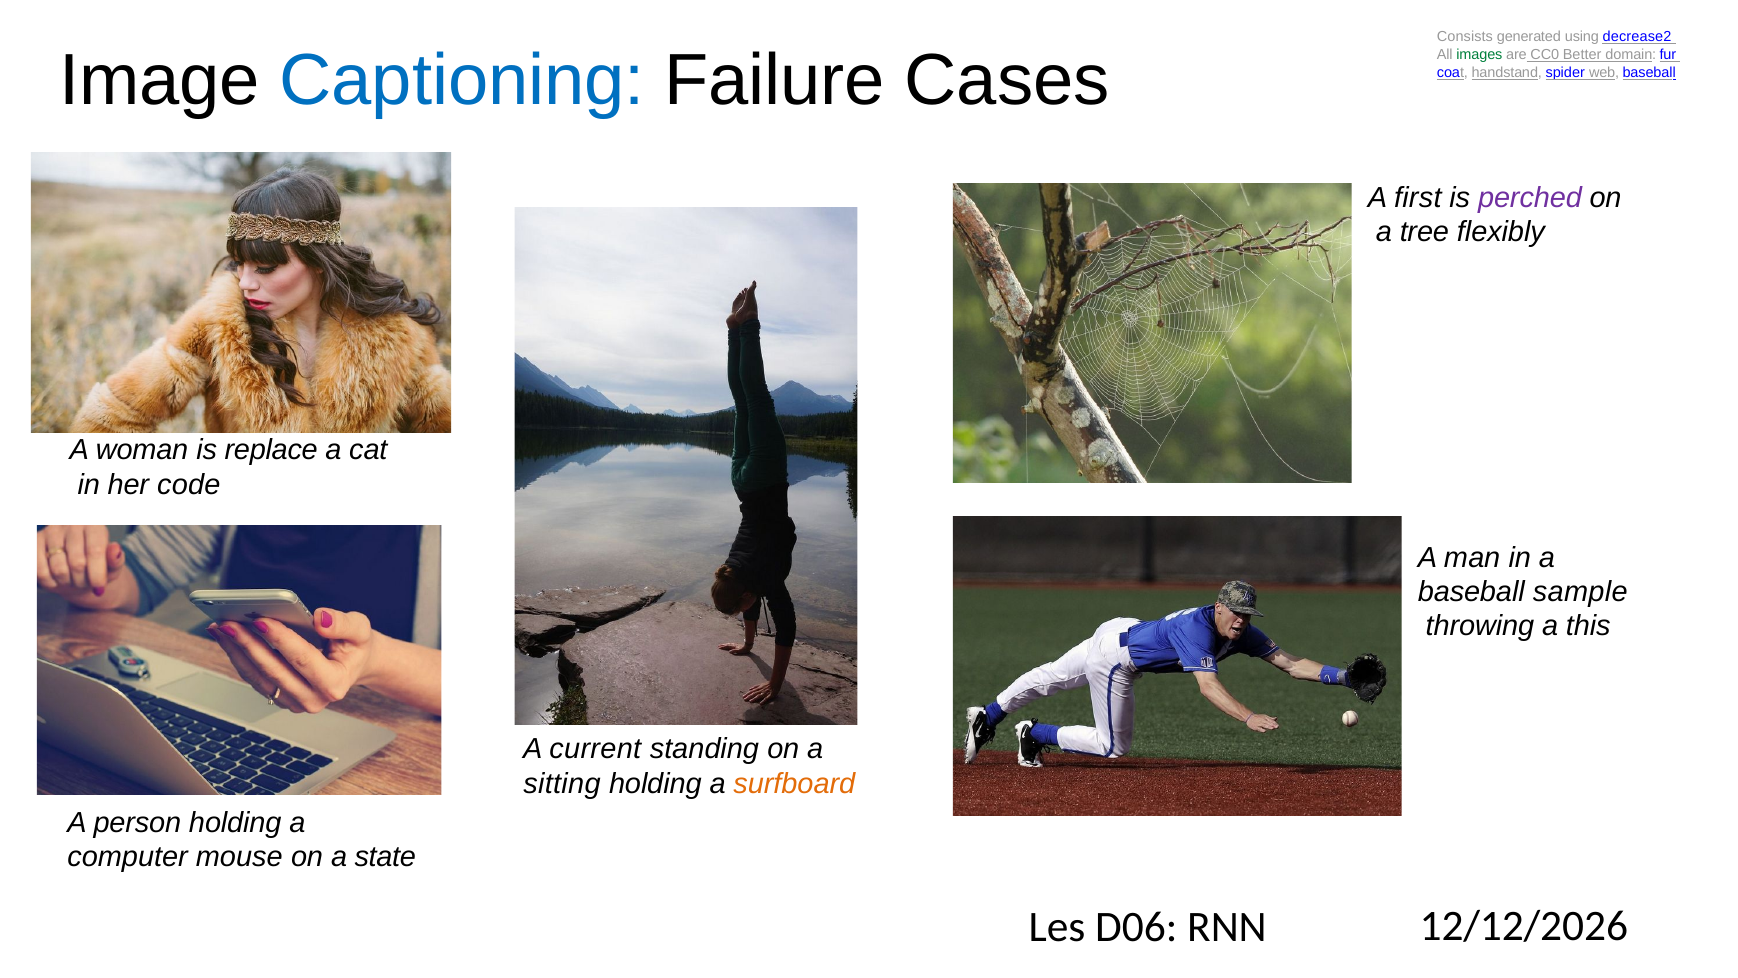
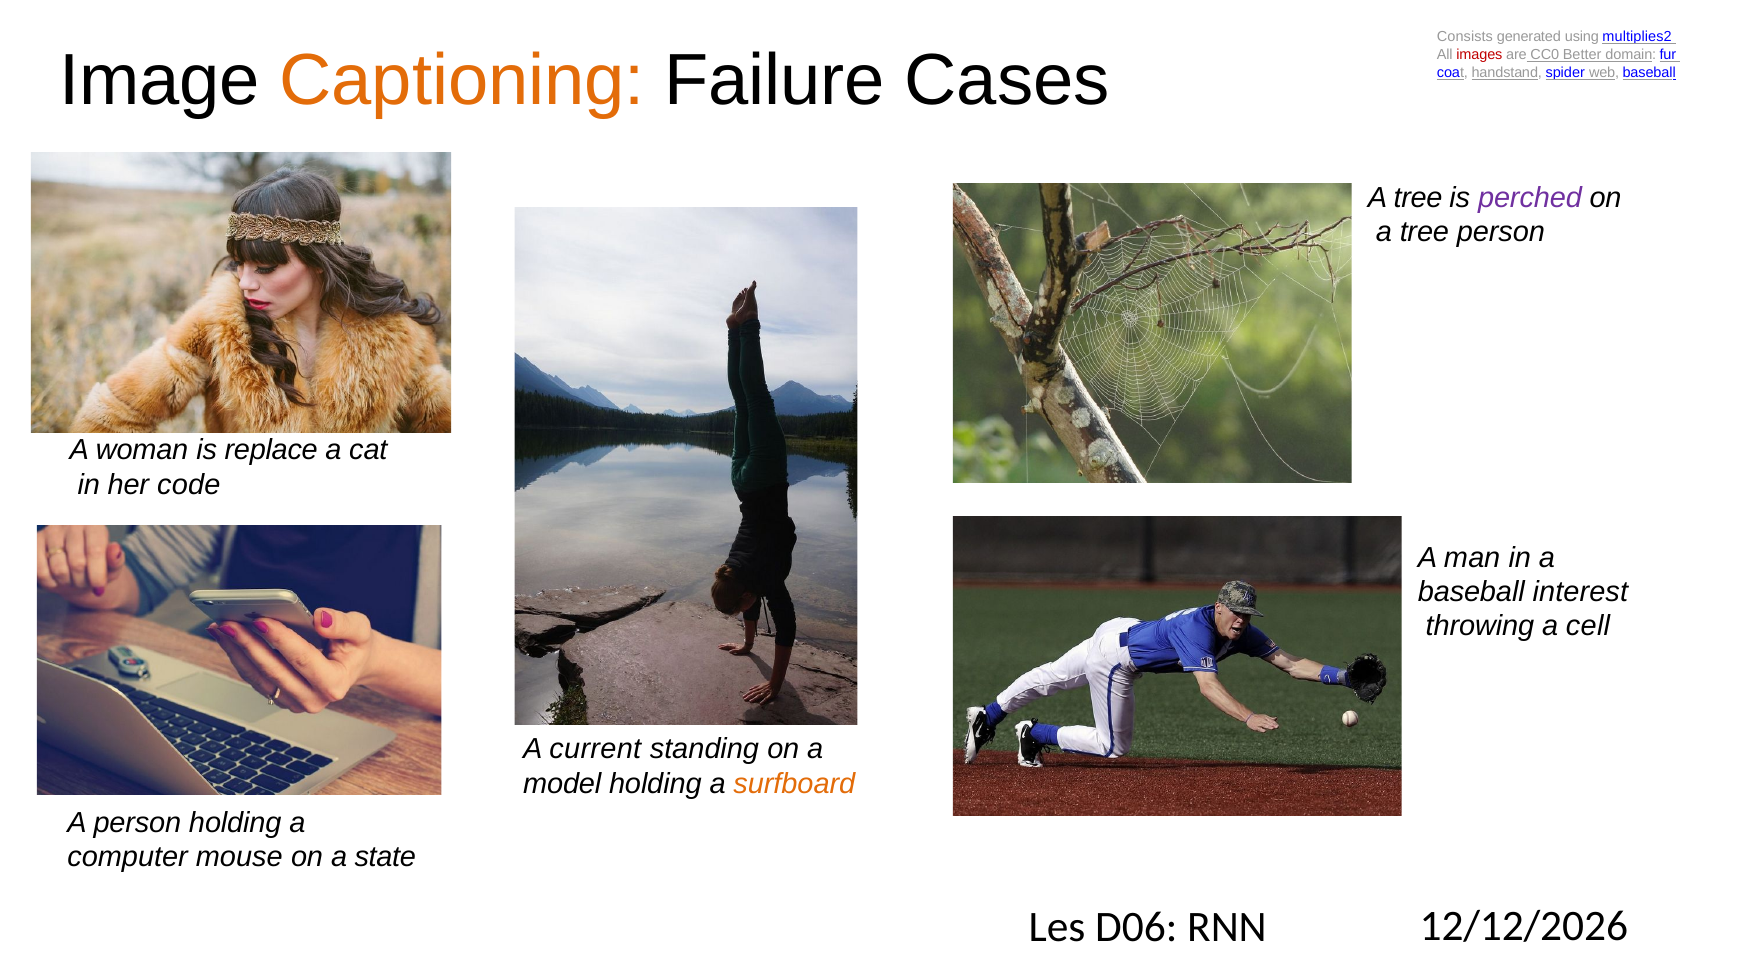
decrease2: decrease2 -> multiplies2 (1637, 36)
Captioning colour: blue -> orange (462, 80)
images colour: green -> red (1479, 55)
first: first -> tree (1418, 198)
tree flexibly: flexibly -> person (1501, 232)
sample: sample -> interest (1580, 592)
this: this -> cell (1588, 626)
sitting: sitting -> model (562, 783)
